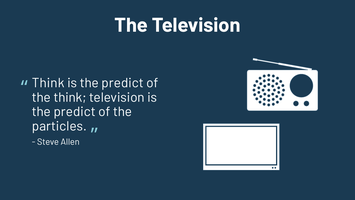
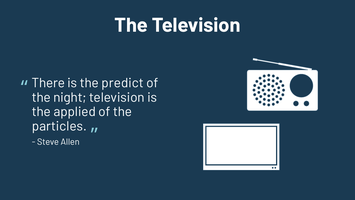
Think: Think -> There (48, 83)
the think: think -> night (70, 97)
predict: predict -> applied (75, 112)
